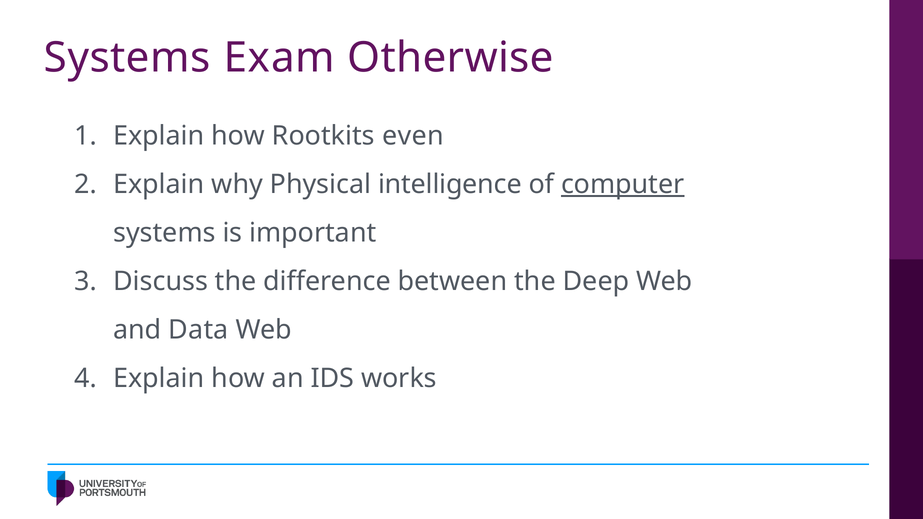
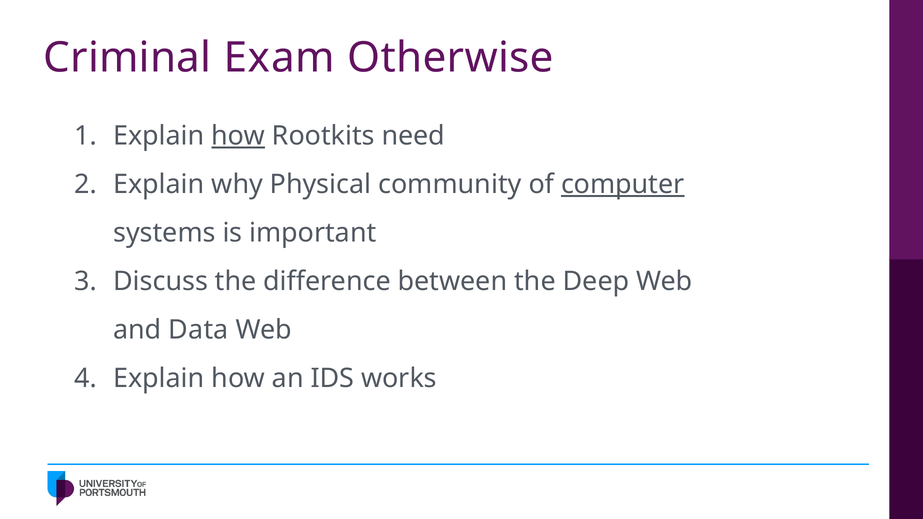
Systems: Systems -> Criminal (127, 58)
how underline: none -> present (238, 136)
even: even -> need (413, 136)
intelligence: intelligence -> community (450, 184)
